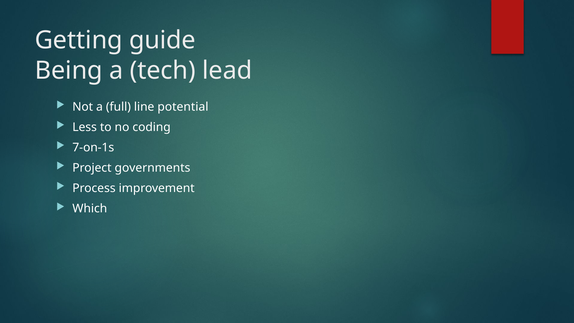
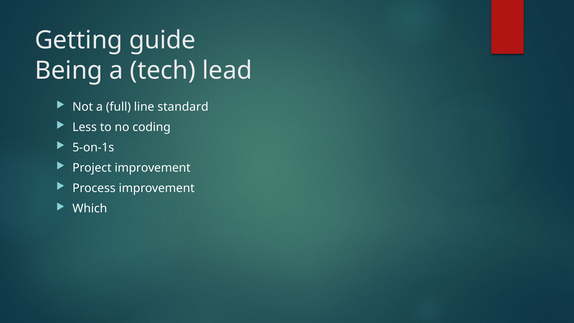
potential: potential -> standard (183, 107)
7-on-1s: 7-on-1s -> 5-on-1s (93, 148)
Project governments: governments -> improvement (153, 168)
